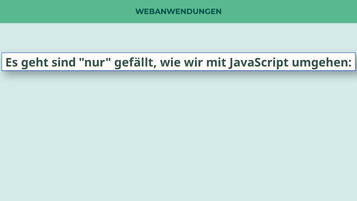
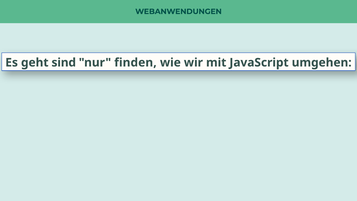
gefällt: gefällt -> finden (135, 62)
